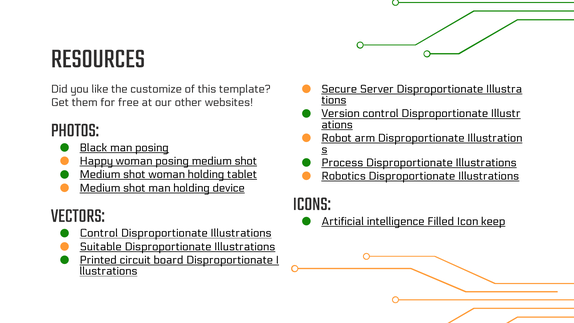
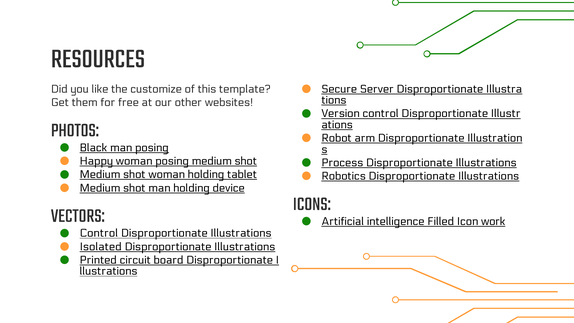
keep: keep -> work (493, 221)
Suitable: Suitable -> Isolated (101, 247)
